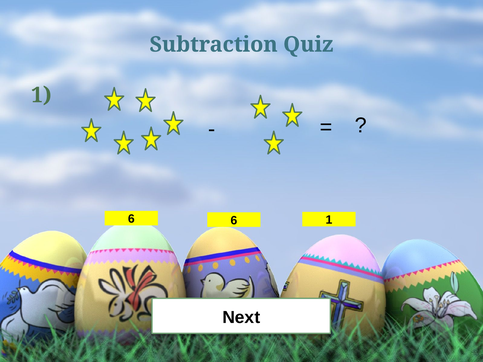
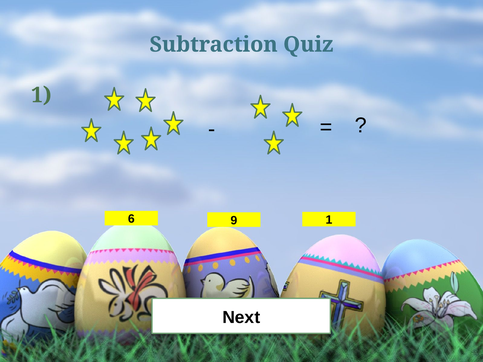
6 6: 6 -> 9 (234, 221)
